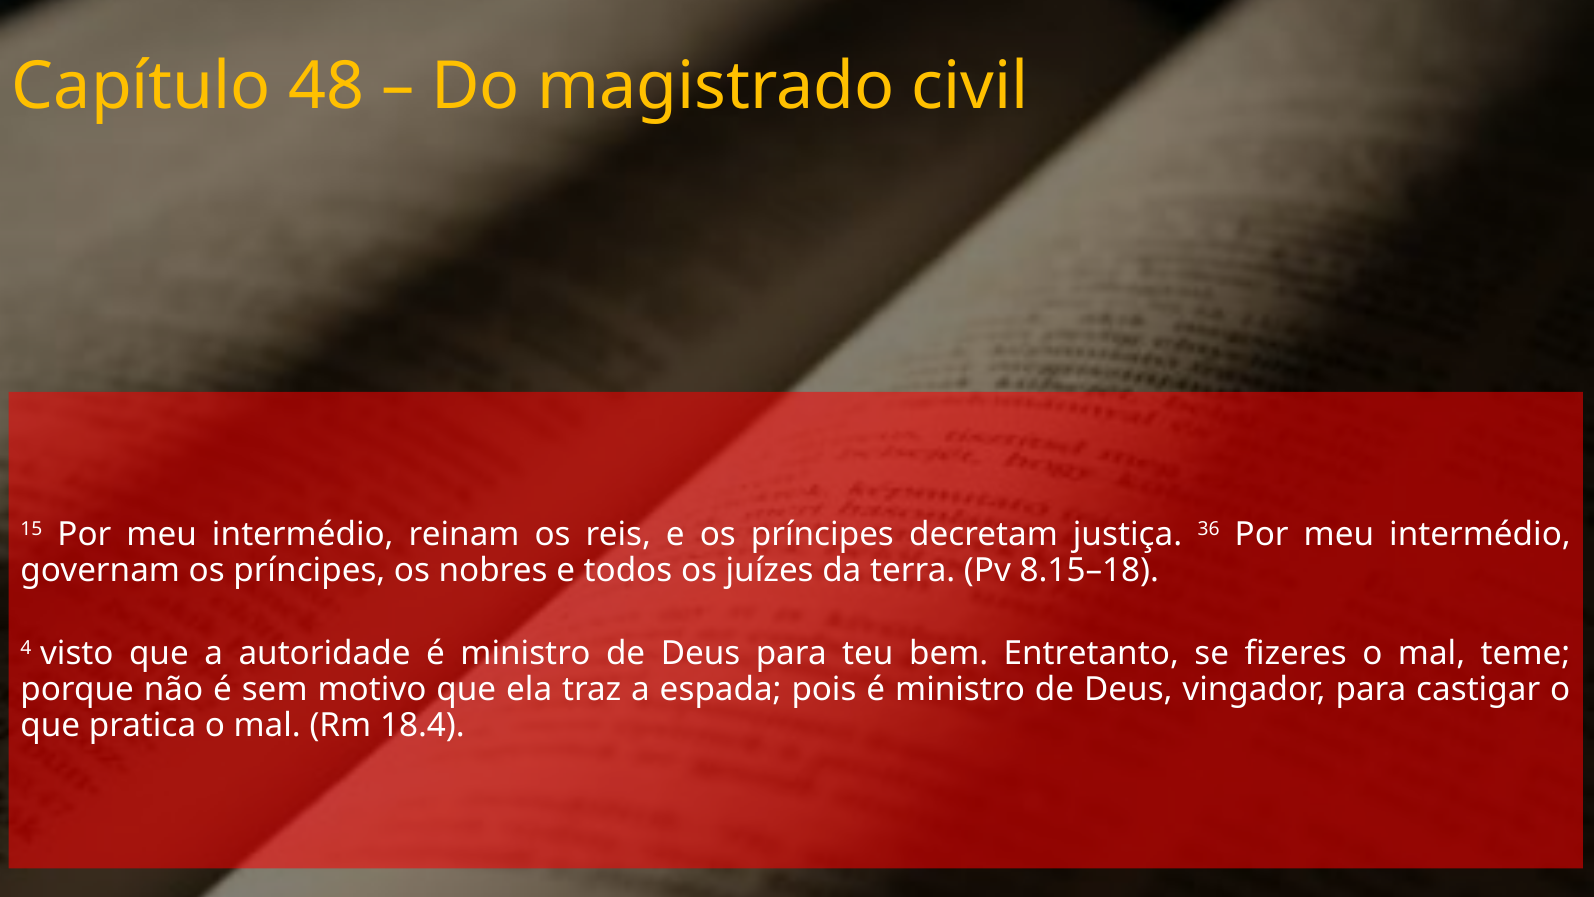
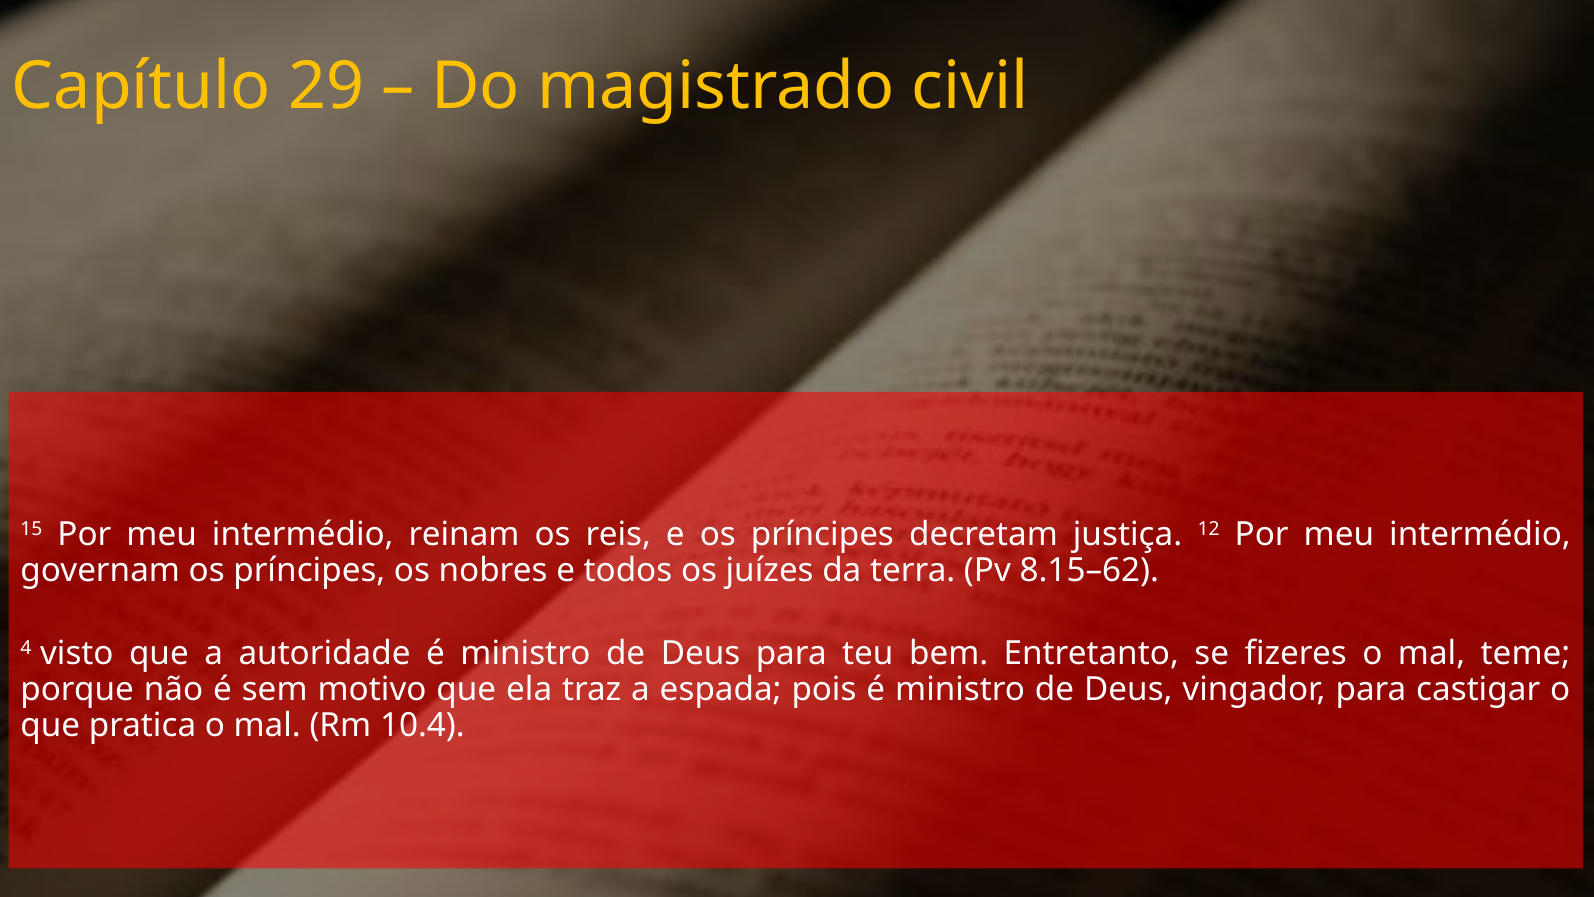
48: 48 -> 29 (326, 87)
36: 36 -> 12 (1209, 529)
8.15–18: 8.15–18 -> 8.15–62 (1089, 570)
18.4: 18.4 -> 10.4 (422, 725)
